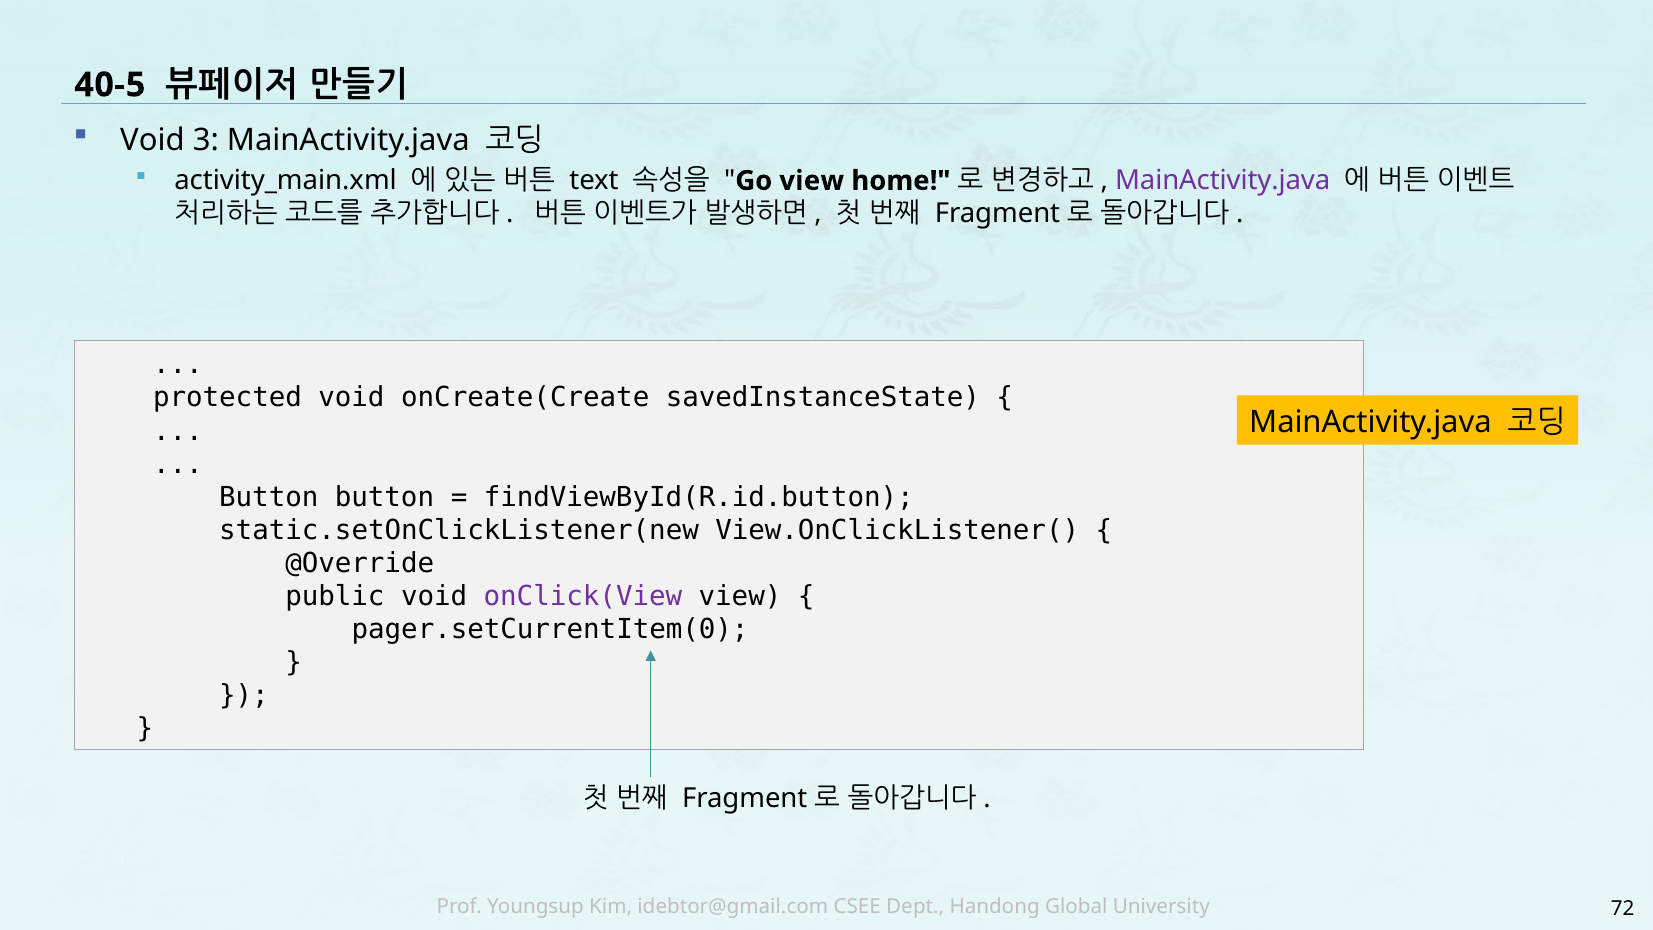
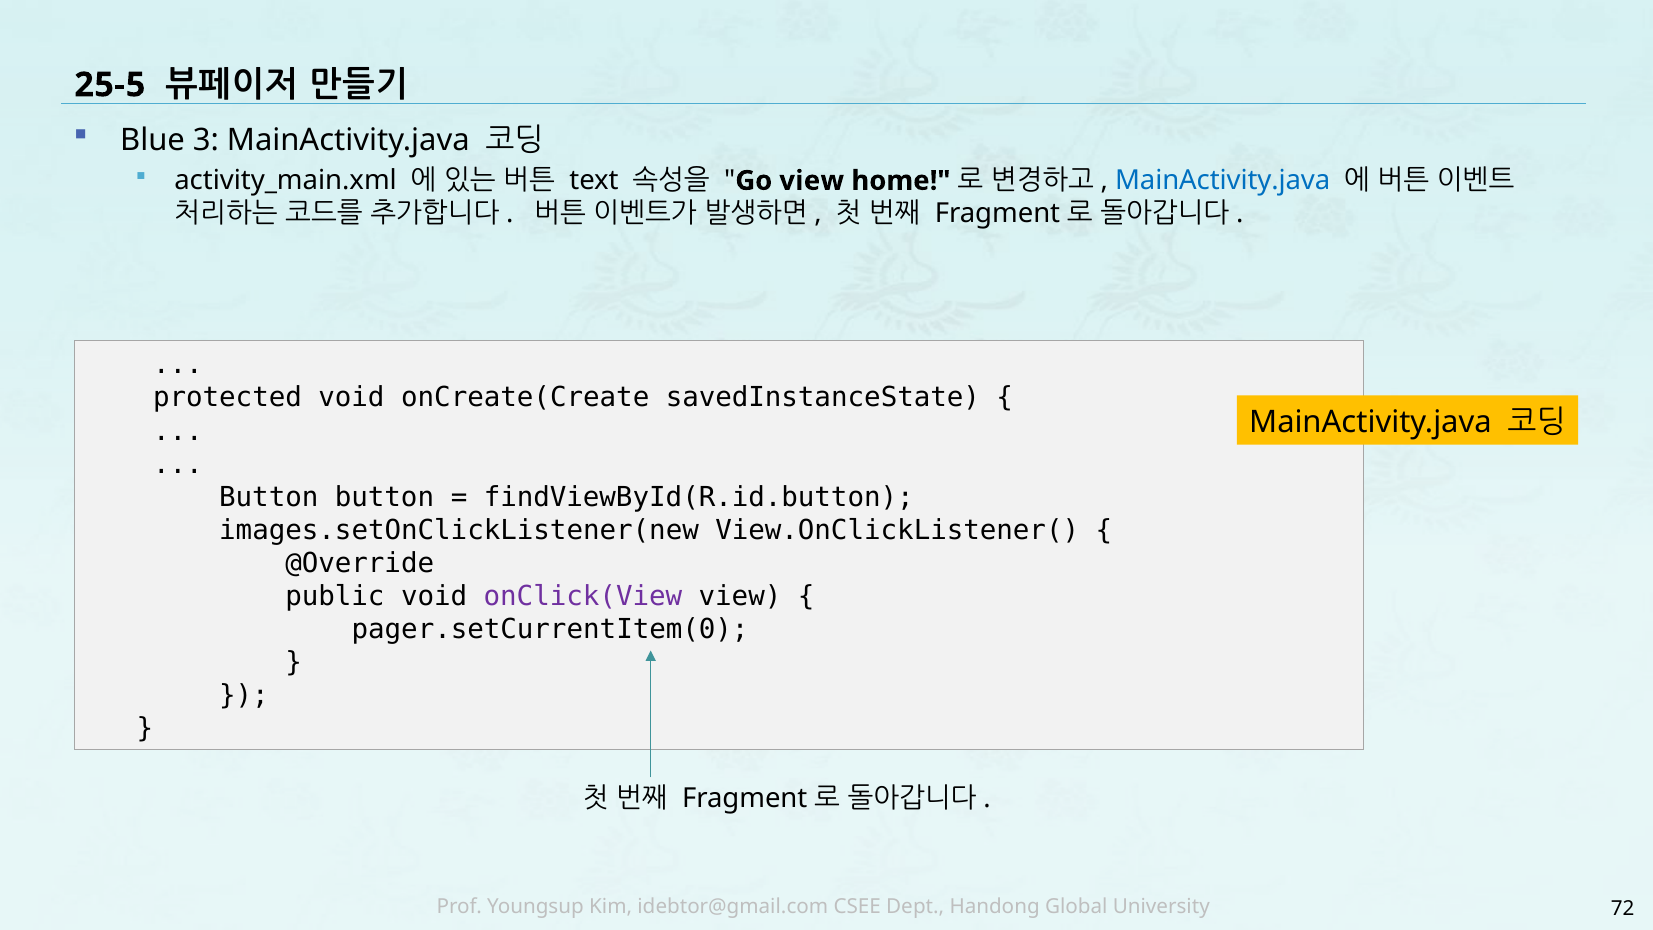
40-5: 40-5 -> 25-5 (110, 85)
Void: Void -> Blue (153, 140)
MainActivity.java colour: purple -> blue (1223, 181)
static.setOnClickListener(new: static.setOnClickListener(new -> images.setOnClickListener(new (459, 530)
